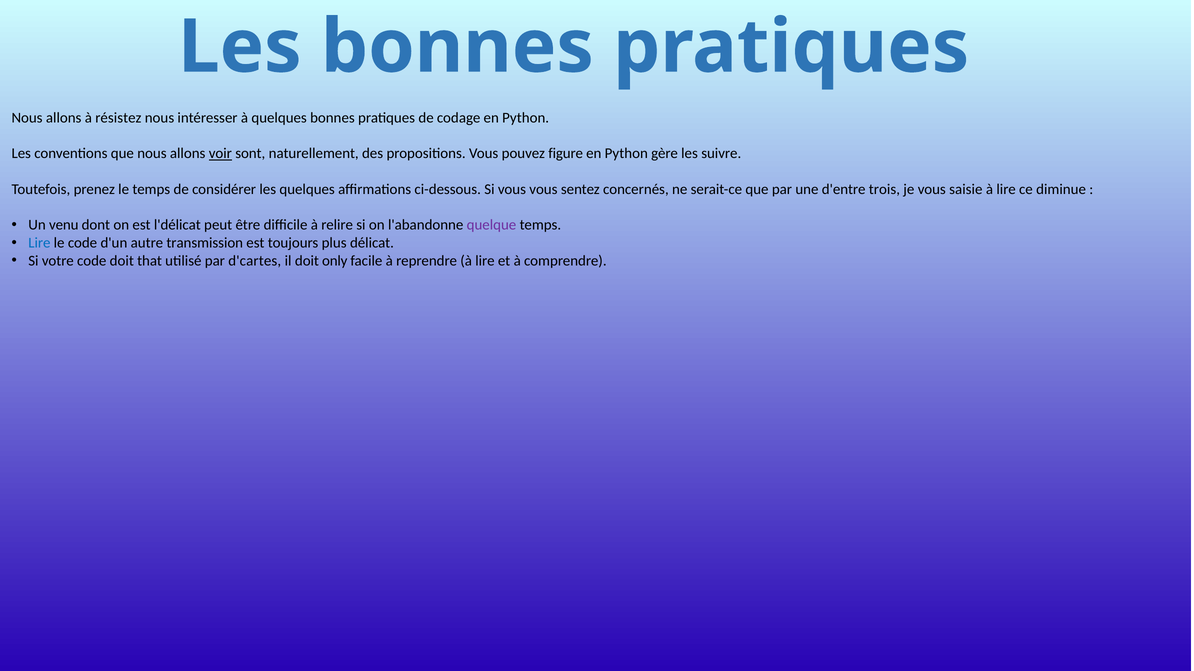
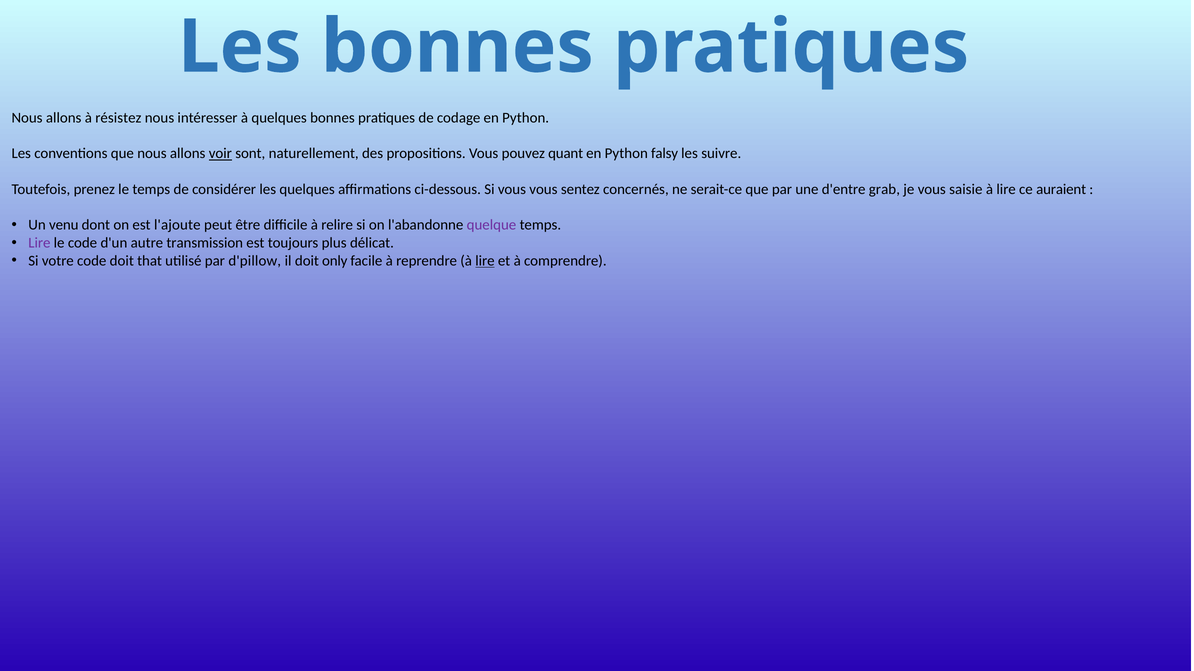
figure: figure -> quant (566, 154)
gère: gère -> falsy (665, 154)
trois: trois -> grab (884, 189)
diminue: diminue -> auraient (1061, 189)
l'délicat: l'délicat -> l'ajoute (177, 225)
Lire colour: blue -> purple (39, 243)
d'cartes: d'cartes -> d'pillow (255, 261)
lire underline: none -> present (485, 261)
